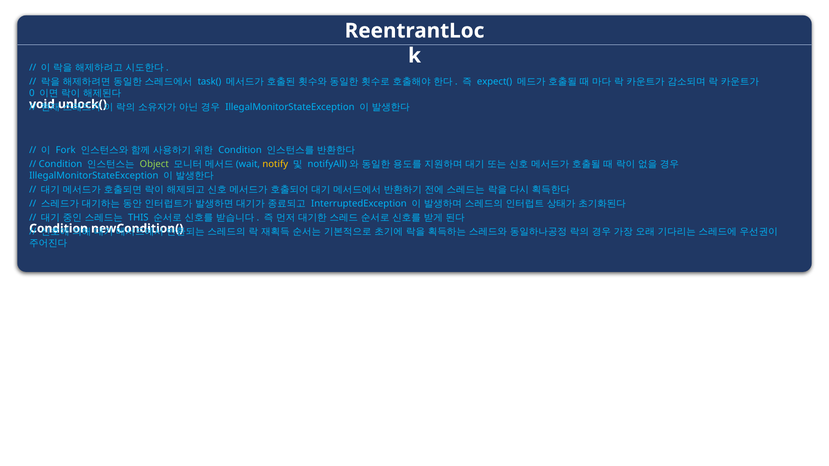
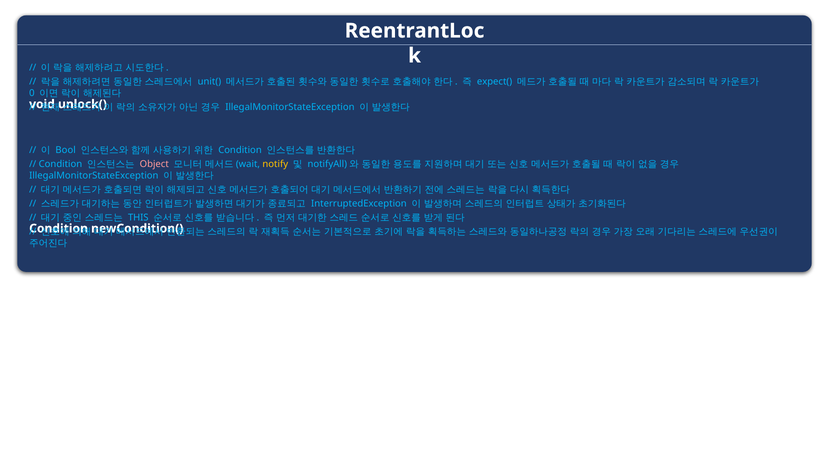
task(: task( -> unit( (209, 82)
Fork: Fork -> Bool (66, 150)
Object colour: light green -> pink (154, 164)
